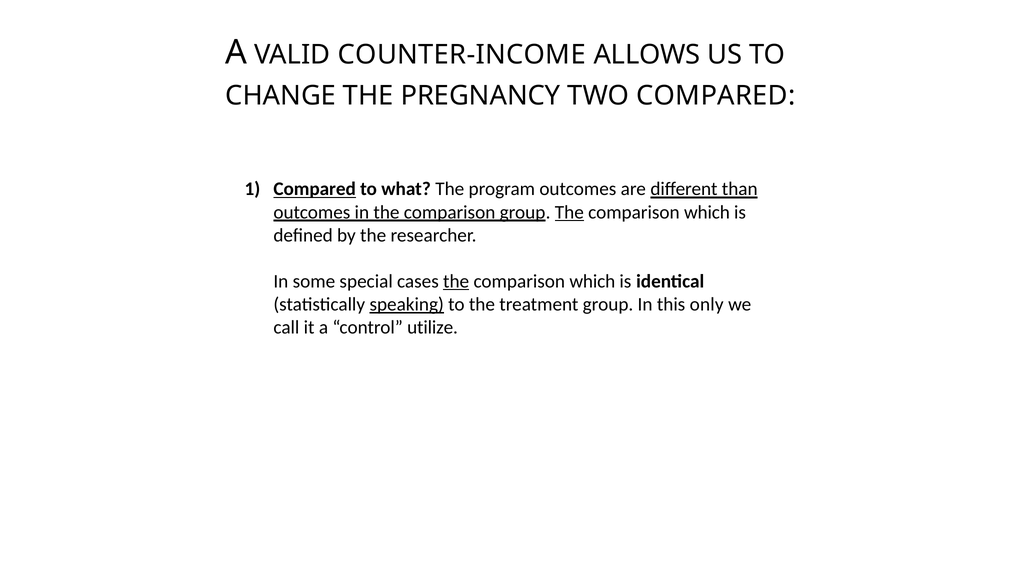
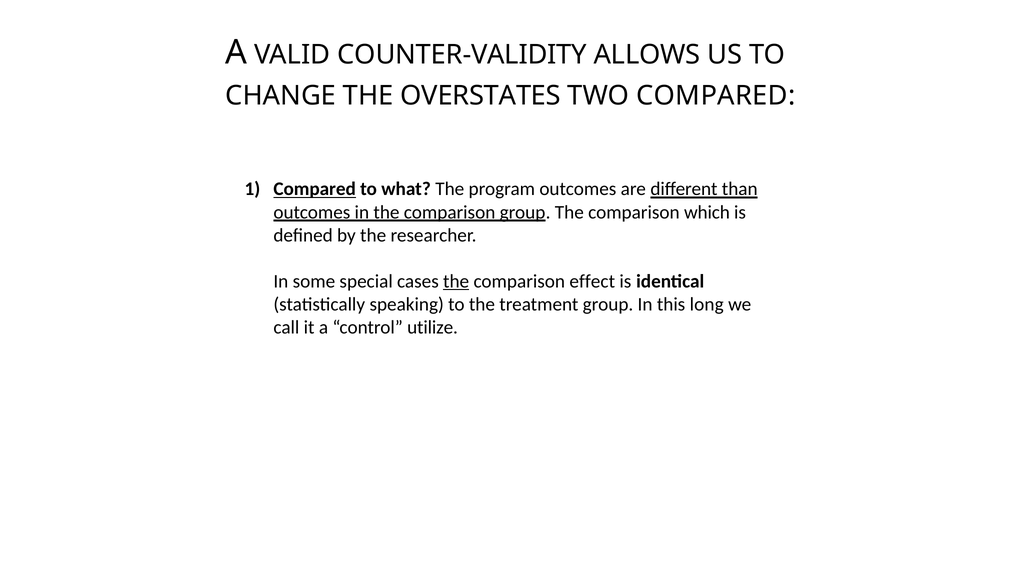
COUNTER-INCOME: COUNTER-INCOME -> COUNTER-VALIDITY (462, 55)
PREGNANCY: PREGNANCY -> OVERSTATES (481, 96)
The underline: present -> none (569, 212)
which: which -> effect (592, 281)
speaking underline: present -> none (407, 304)
only: only -> long (707, 304)
